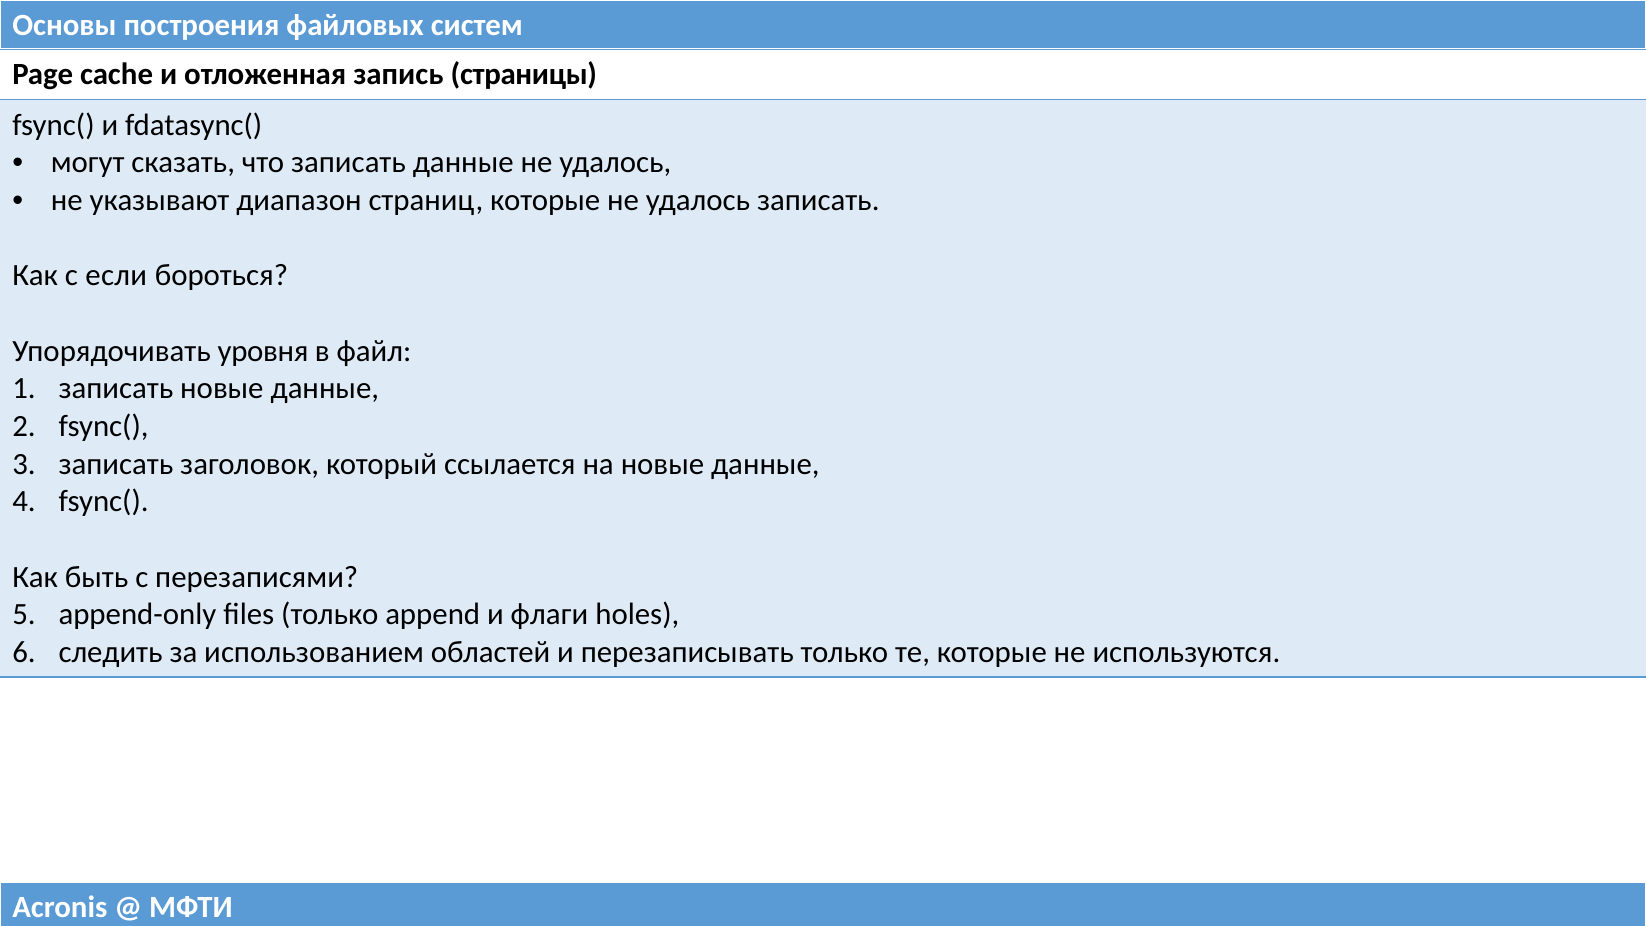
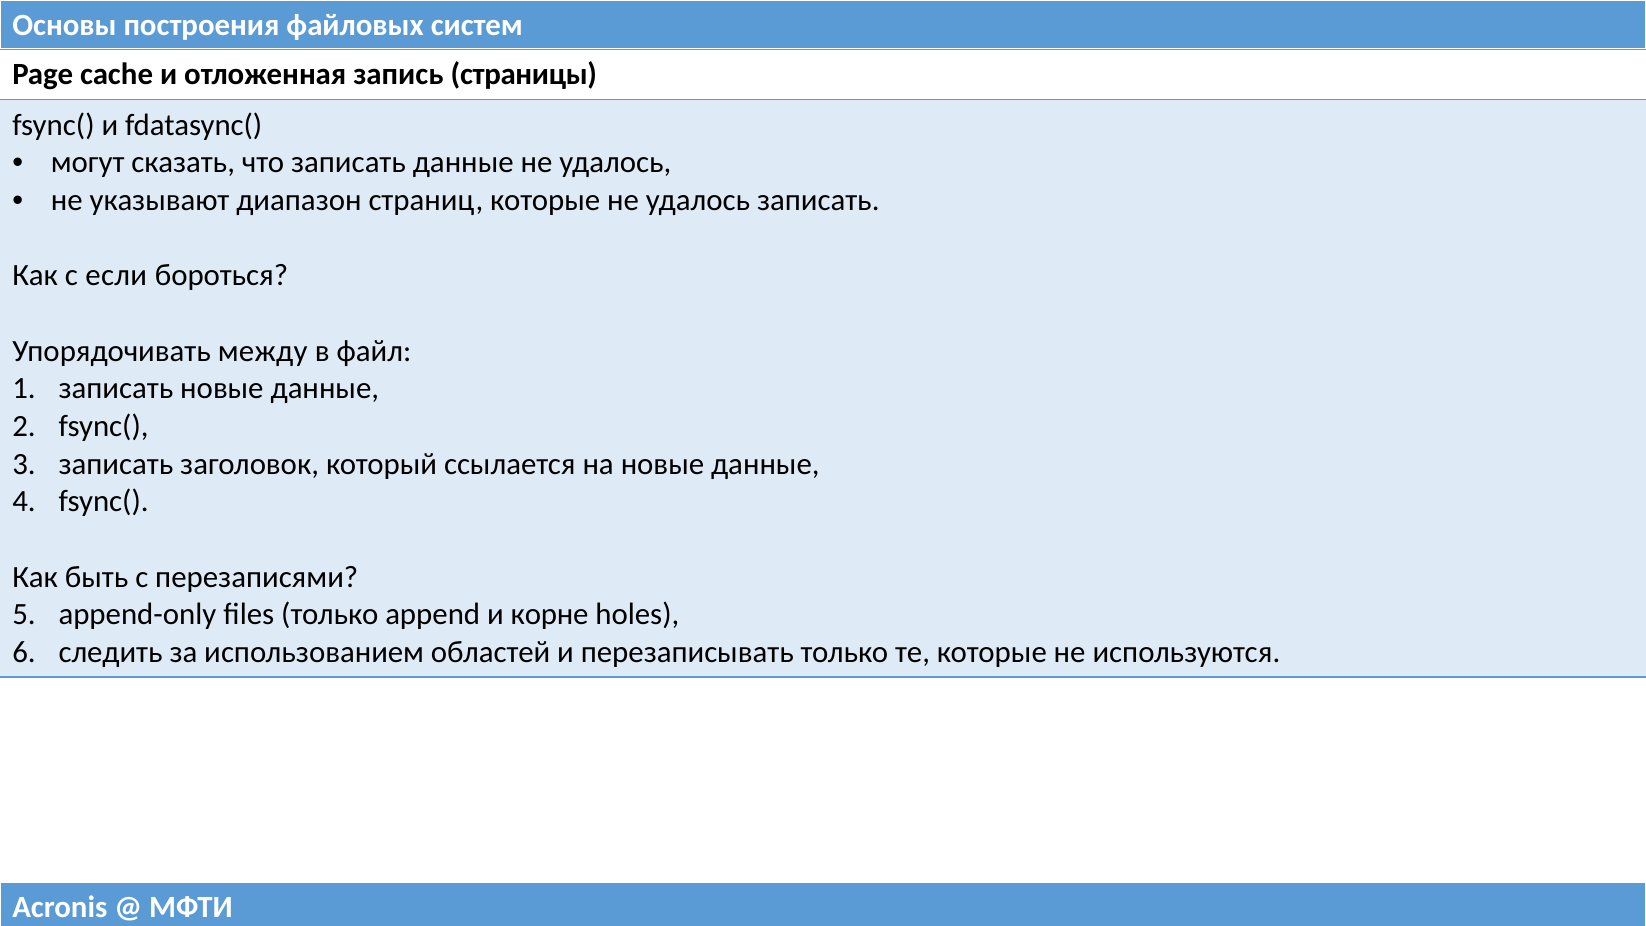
уровня: уровня -> между (263, 351)
флаги: флаги -> корне (550, 614)
